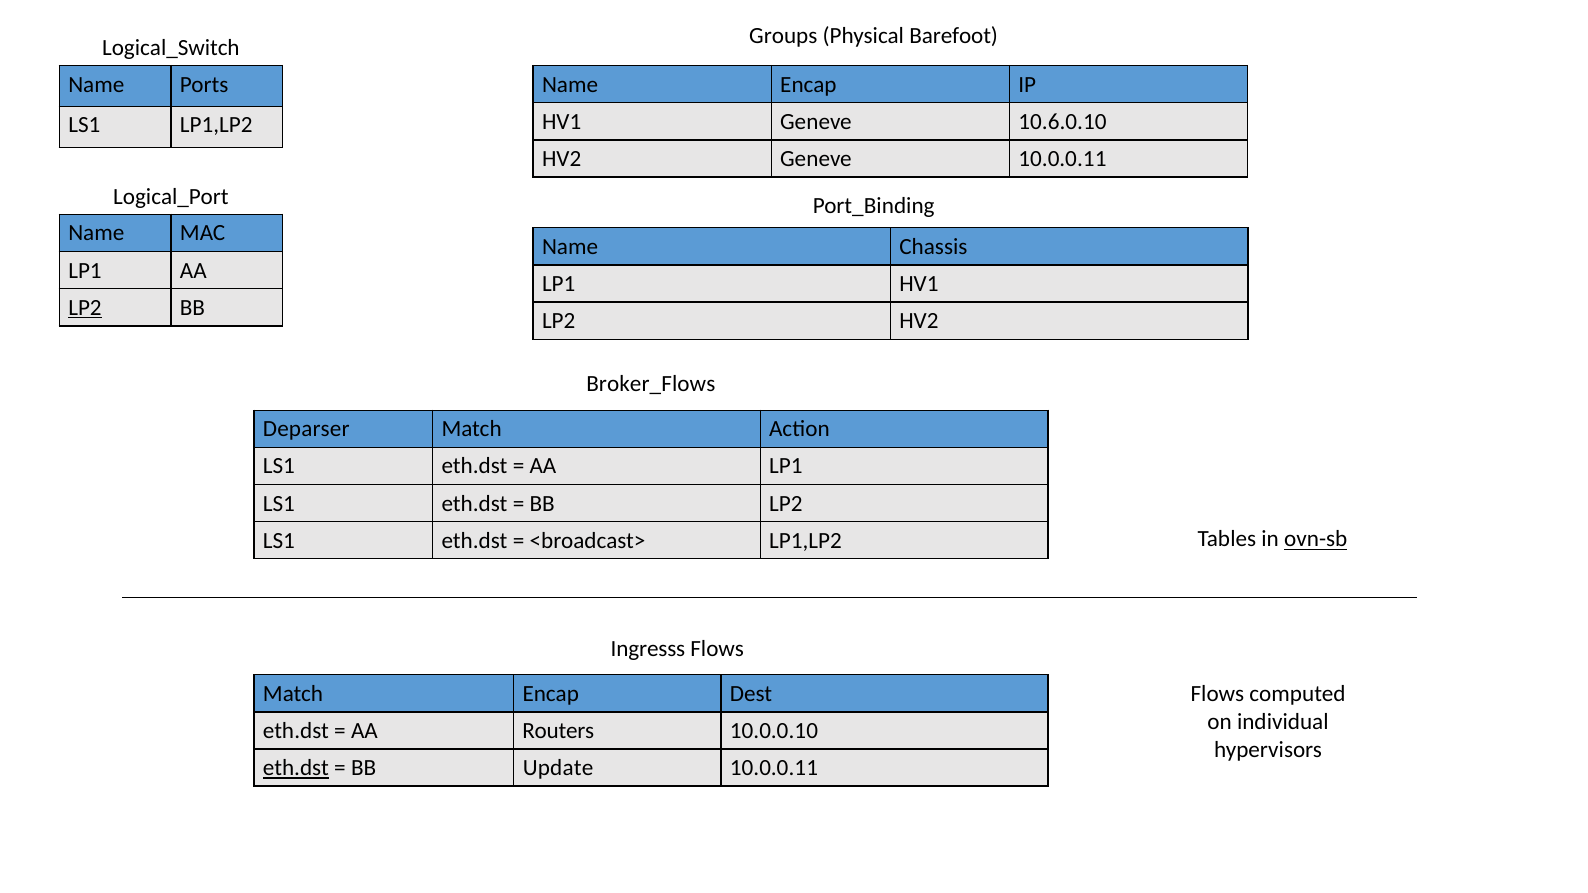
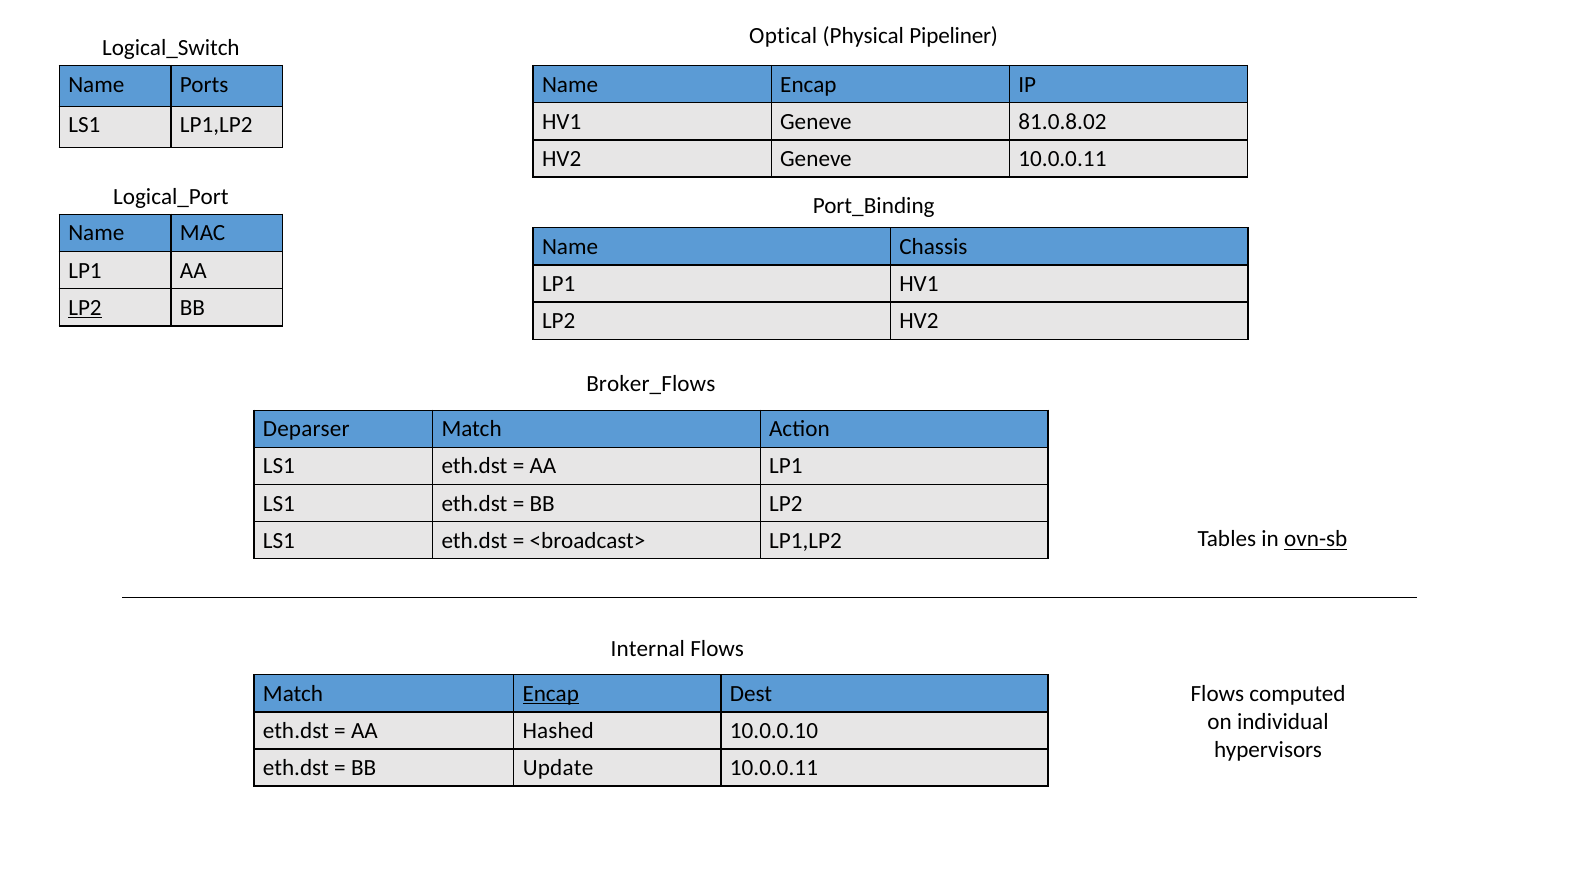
Groups: Groups -> Optical (783, 35)
Barefoot: Barefoot -> Pipeliner (954, 35)
10.6.0.10: 10.6.0.10 -> 81.0.8.02 (1062, 122)
Ingresss: Ingresss -> Internal (648, 649)
Encap underline: none -> present (551, 694)
Routers: Routers -> Hashed (558, 731)
eth.dst underline: present -> none (296, 768)
